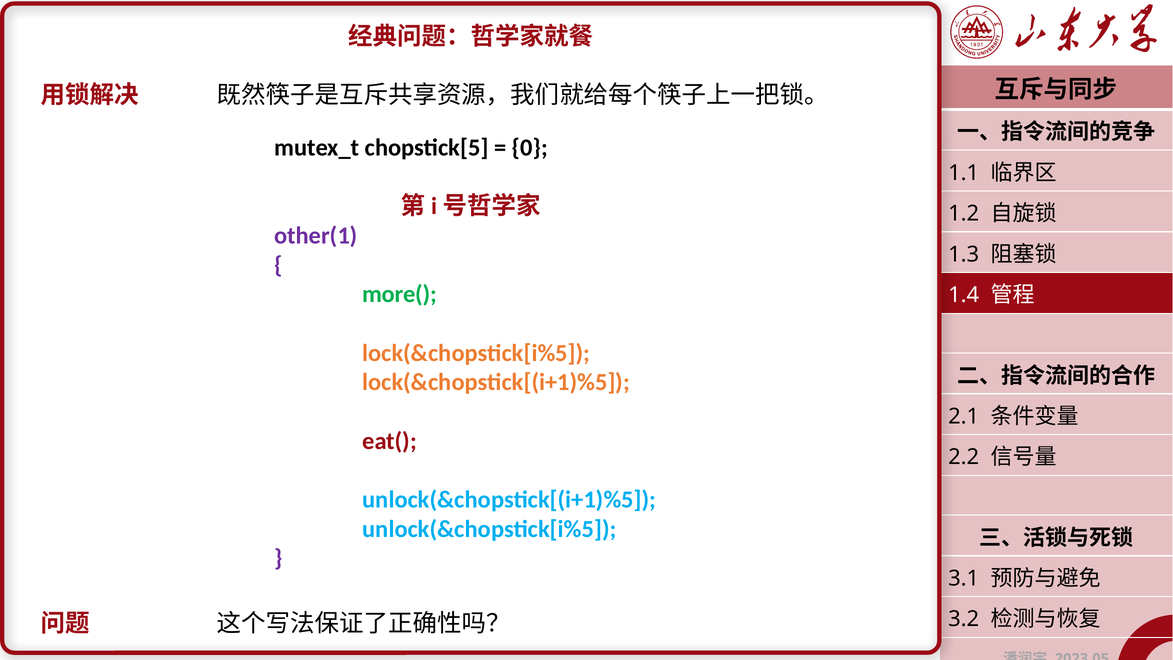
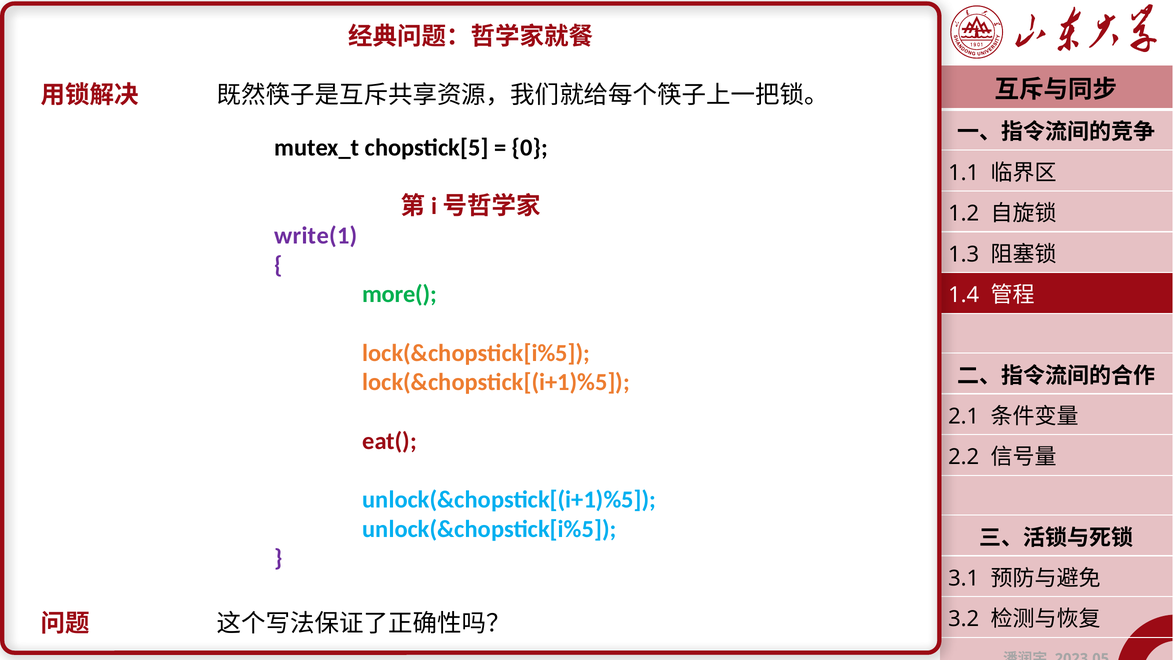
other(1: other(1 -> write(1 (316, 236)
